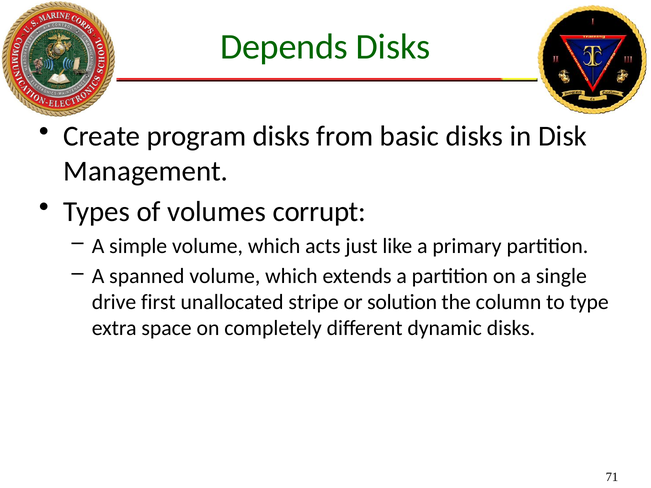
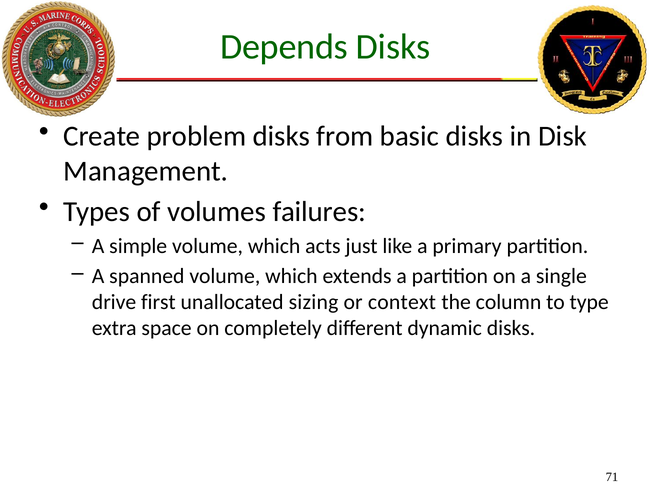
program: program -> problem (196, 137)
corrupt: corrupt -> failures (319, 212)
stripe: stripe -> sizing (314, 302)
solution: solution -> context (402, 302)
